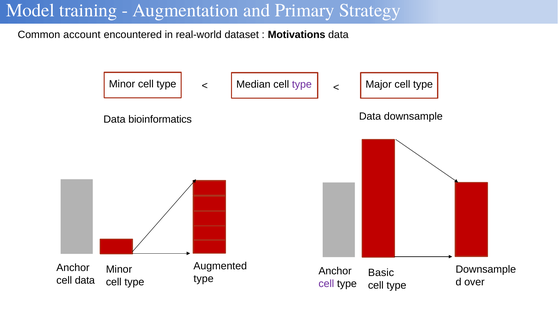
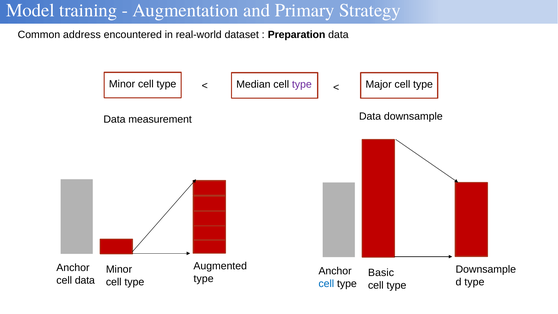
account: account -> address (82, 35)
Motivations: Motivations -> Preparation (297, 35)
bioinformatics: bioinformatics -> measurement (160, 119)
over: over -> type (474, 282)
cell colour: purple -> blue (326, 283)
